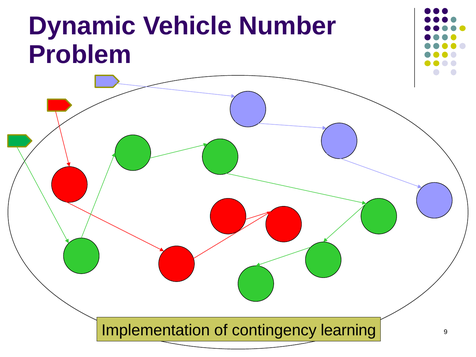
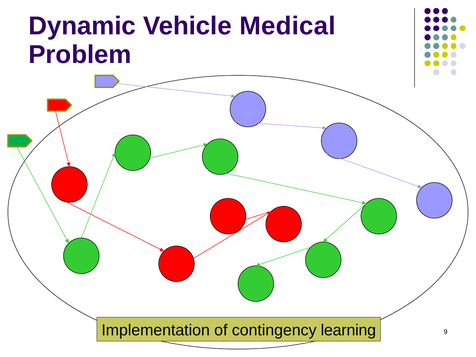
Number: Number -> Medical (287, 26)
